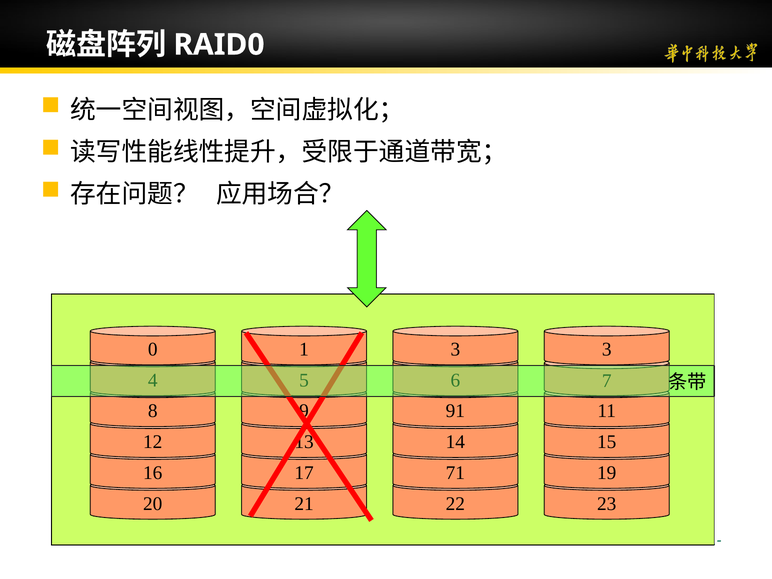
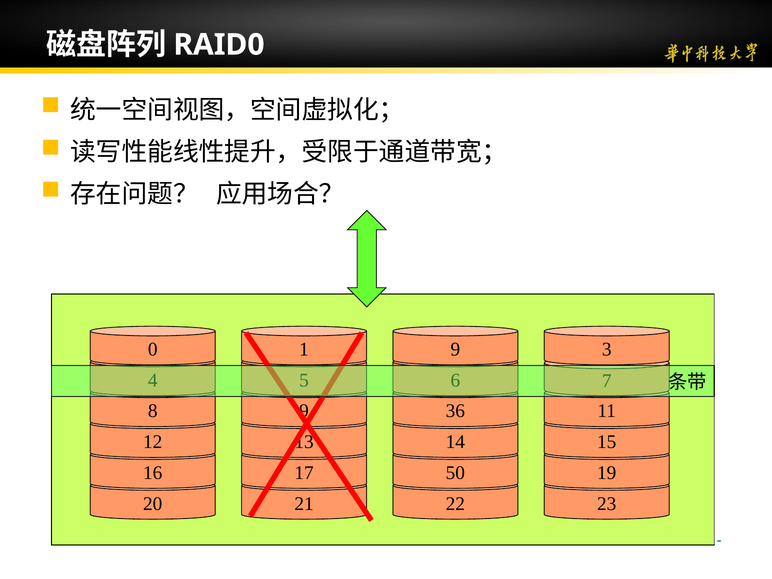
3: 3 -> 9 (455, 349)
91: 91 -> 36 (455, 411)
71: 71 -> 50 (455, 473)
